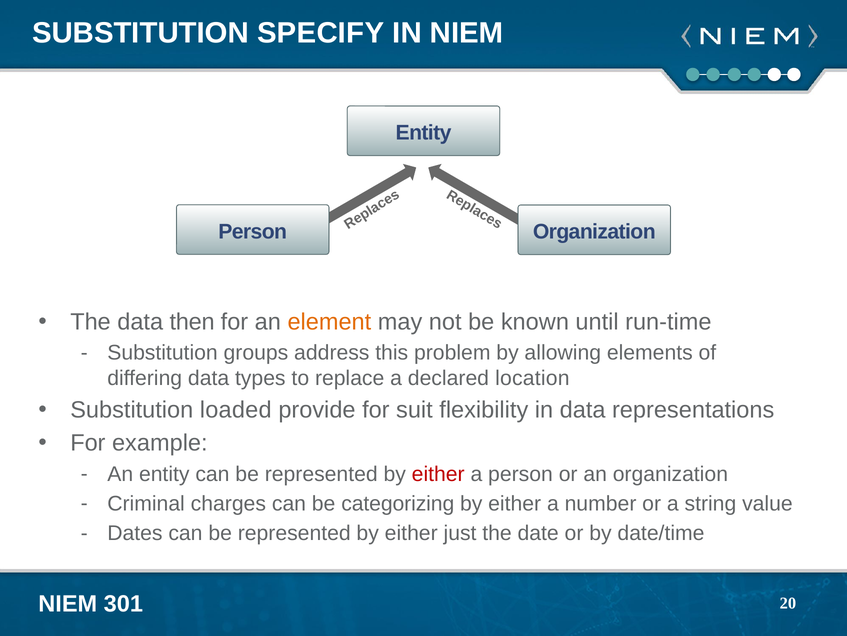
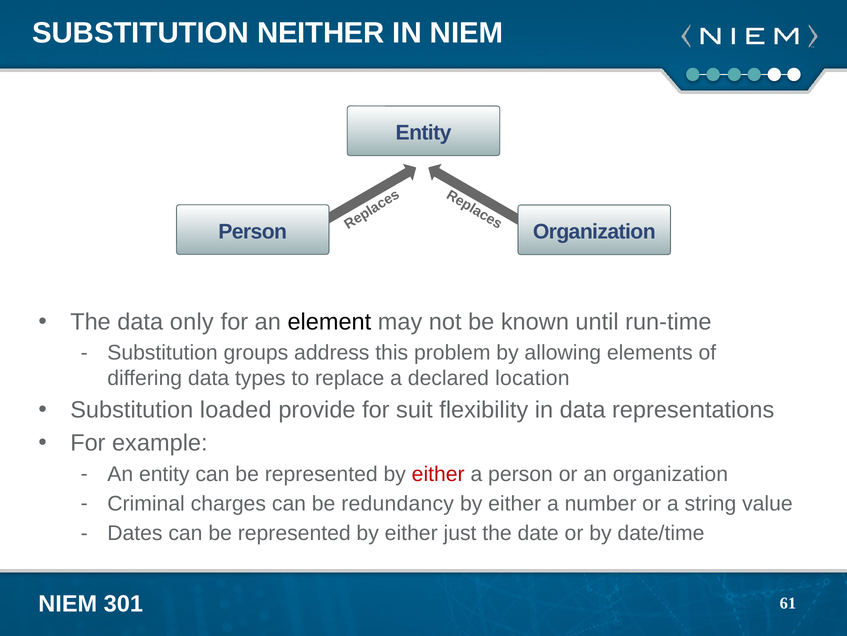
SPECIFY: SPECIFY -> NEITHER (321, 33)
then: then -> only (192, 322)
element colour: orange -> black (329, 322)
categorizing: categorizing -> redundancy (398, 503)
20: 20 -> 61 (788, 603)
